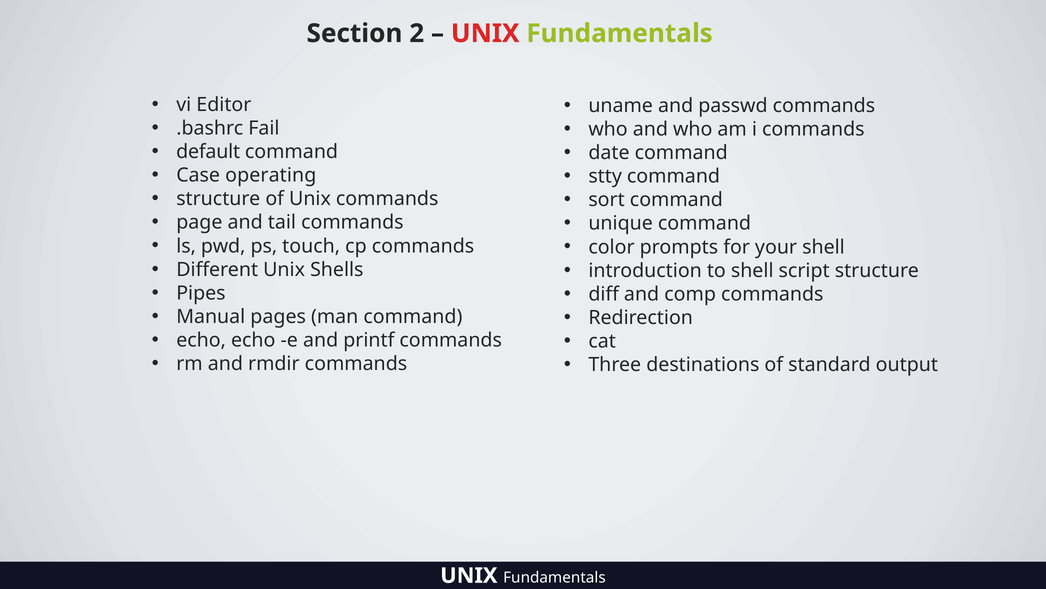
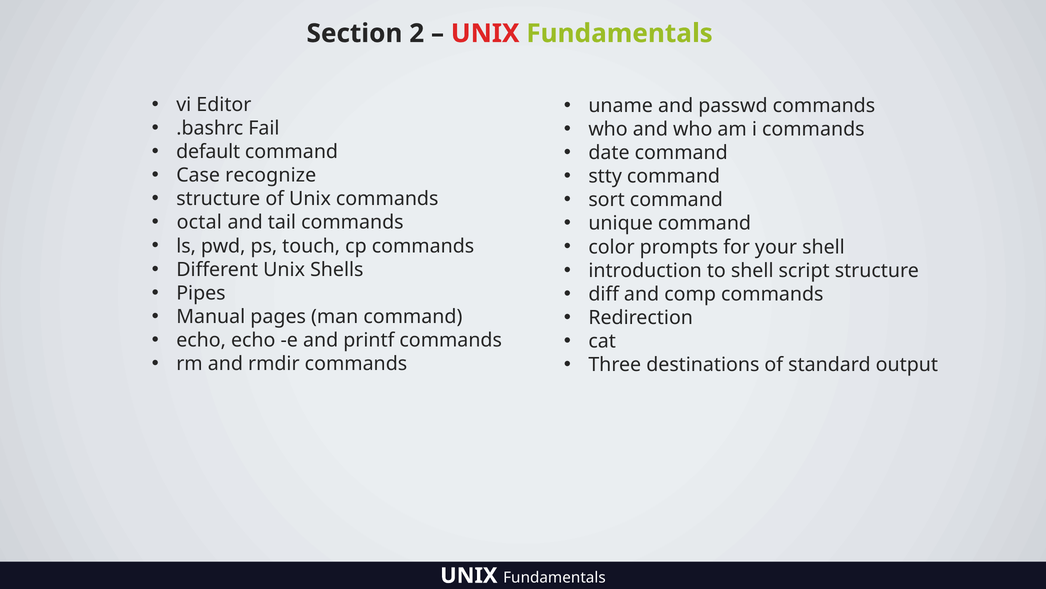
operating: operating -> recognize (271, 175)
page: page -> octal (199, 222)
